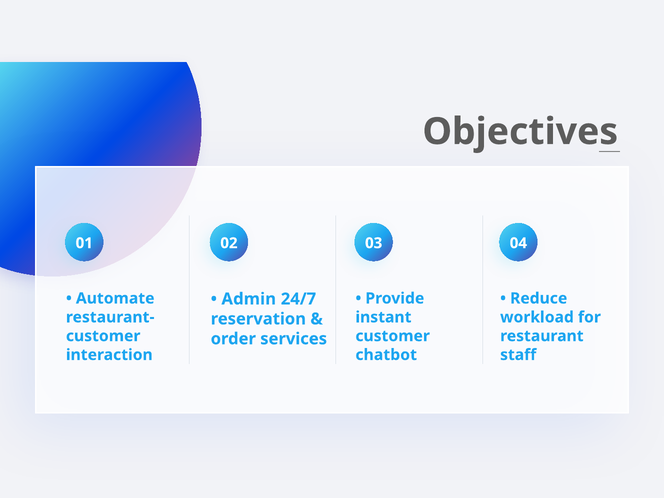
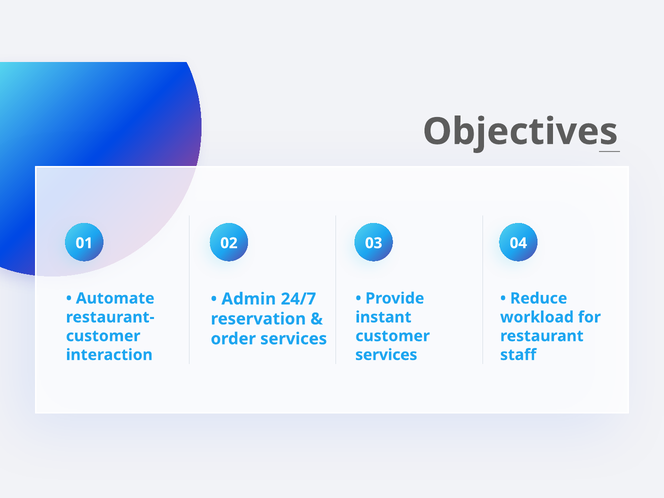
chatbot: chatbot -> services (386, 355)
